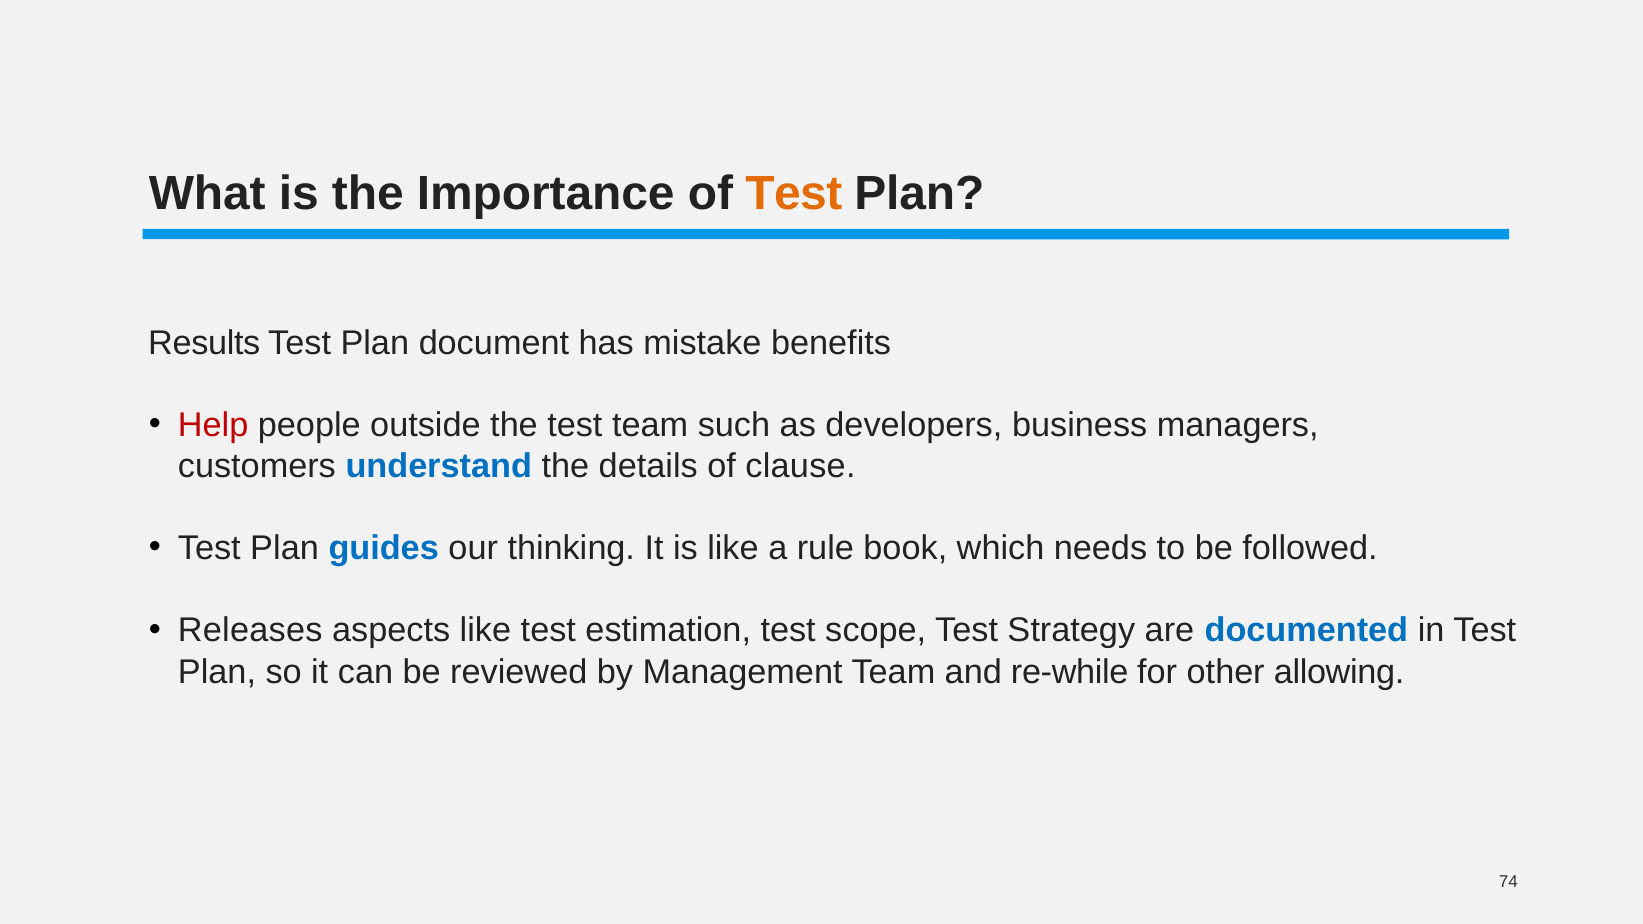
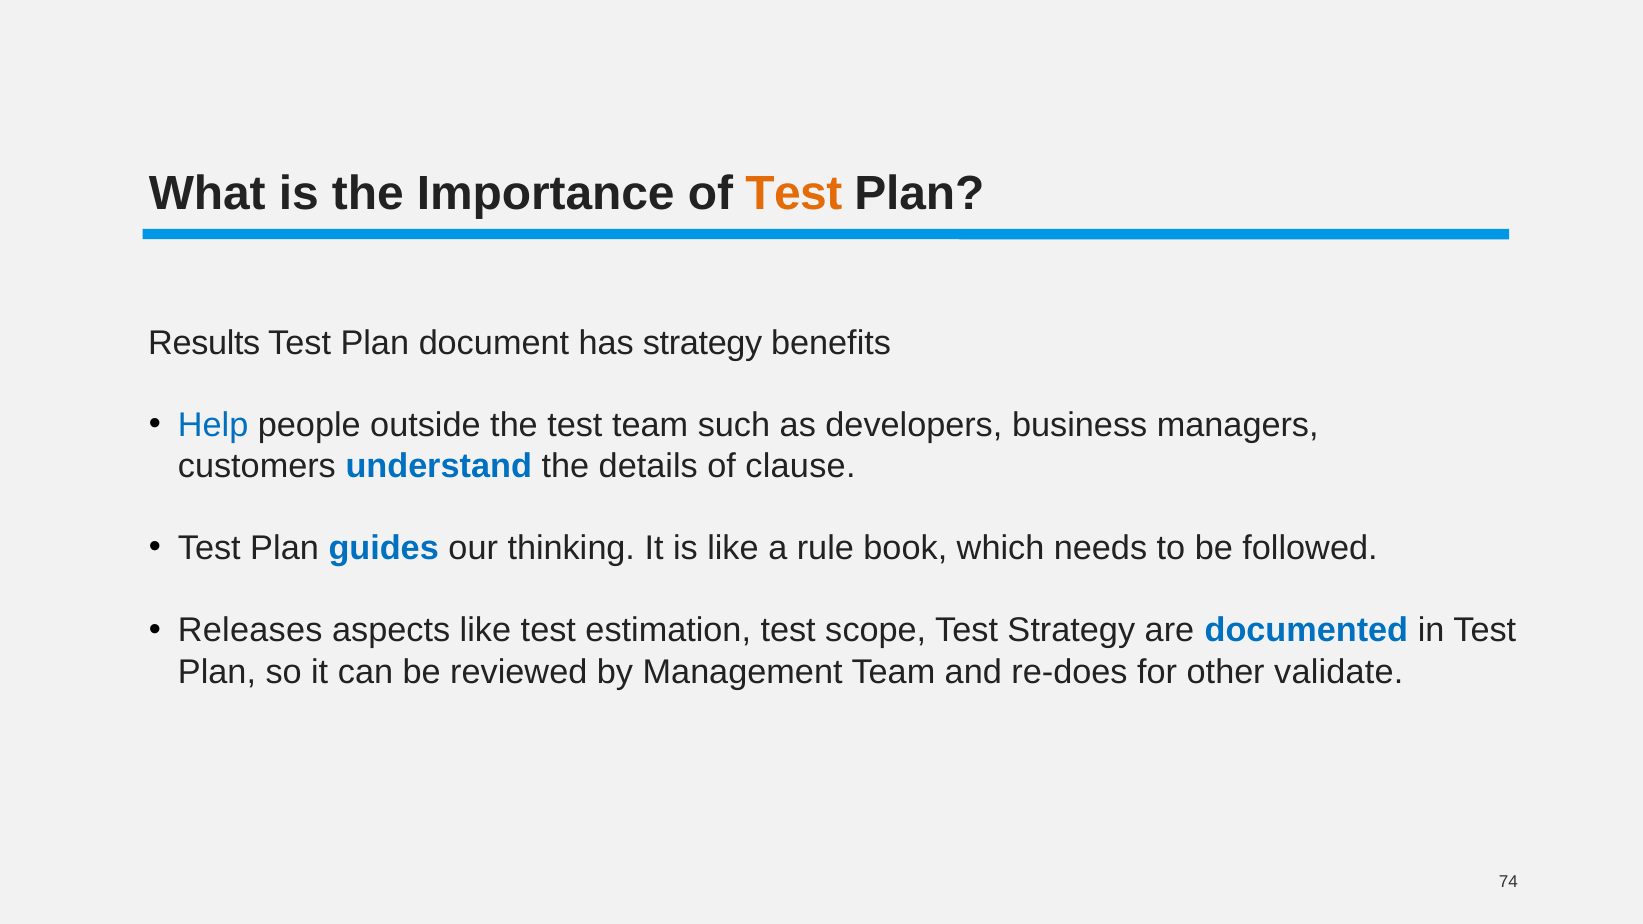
has mistake: mistake -> strategy (703, 343)
Help colour: red -> blue (213, 425)
re-while: re-while -> re-does (1070, 672)
allowing: allowing -> validate (1339, 672)
